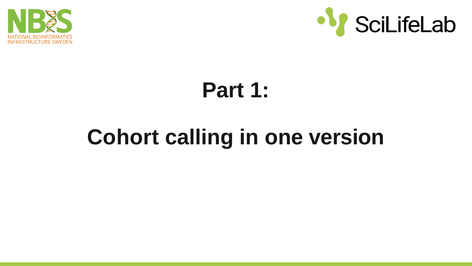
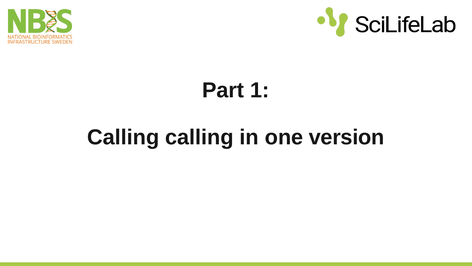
Cohort: Cohort -> Calling (123, 137)
